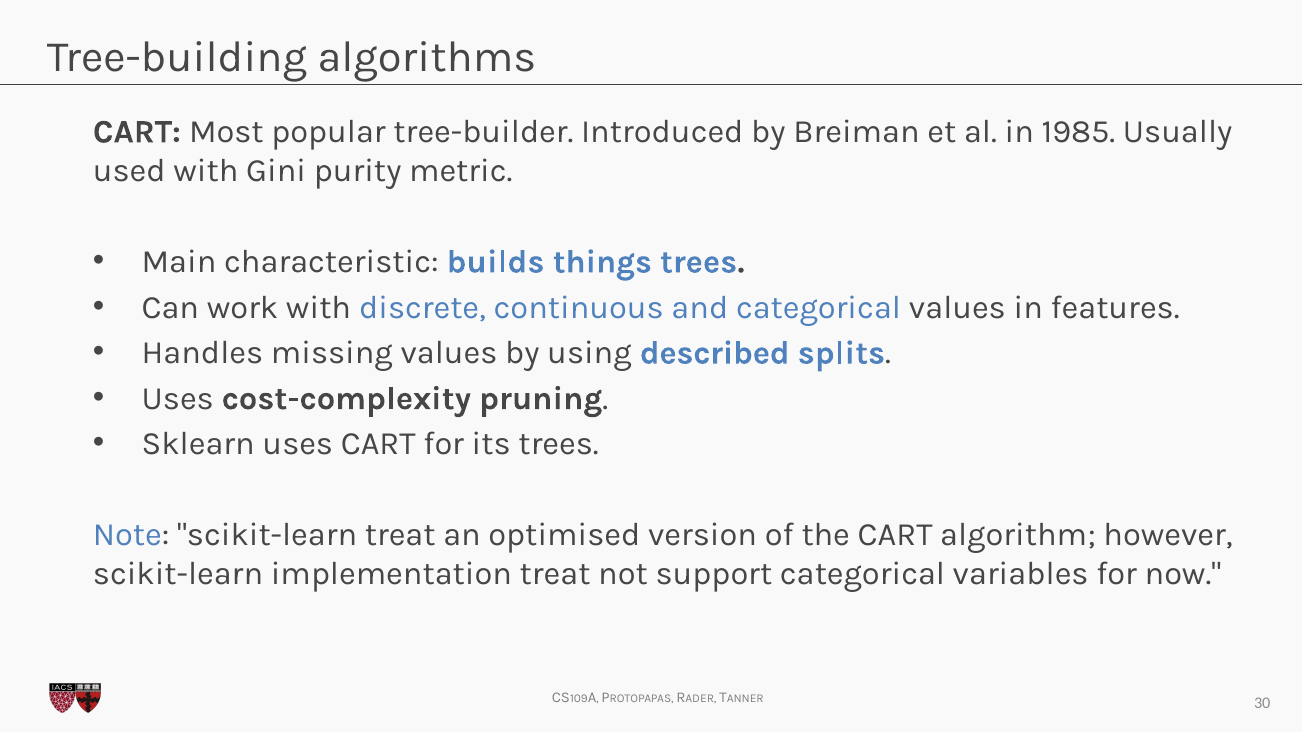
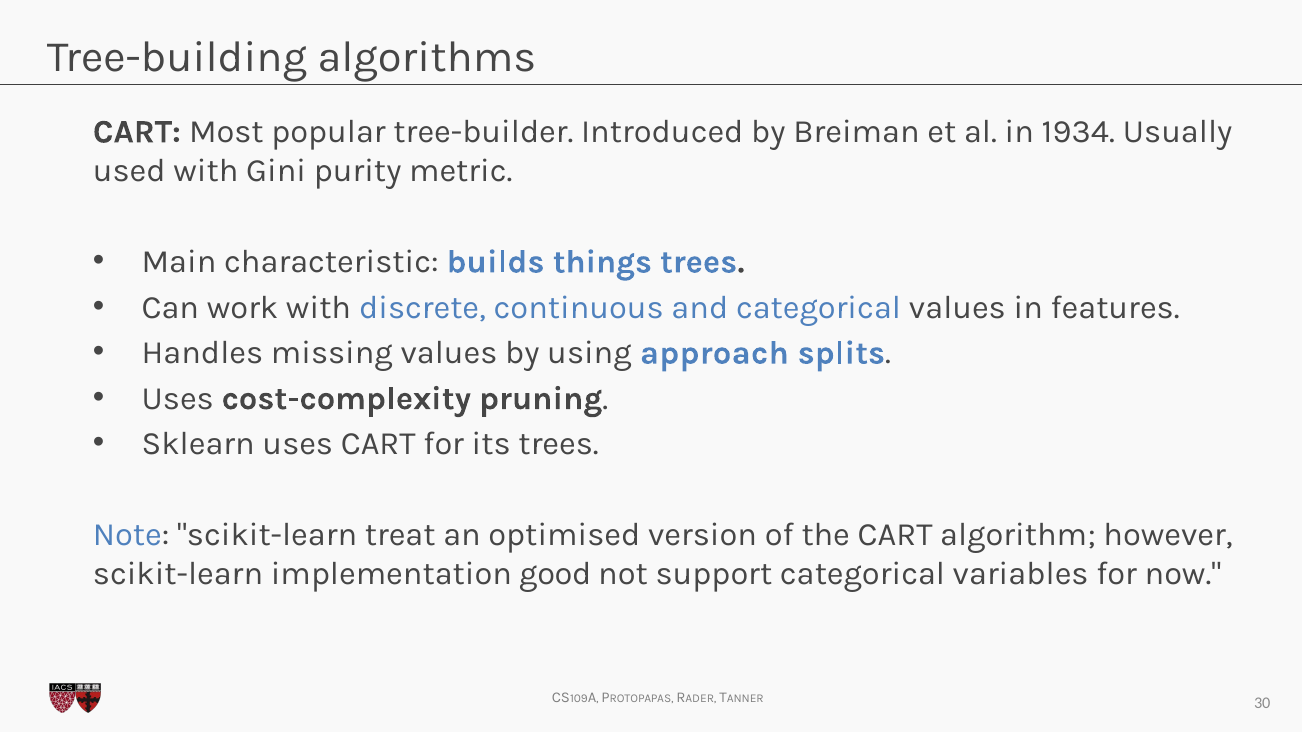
1985: 1985 -> 1934 (1078, 132)
described: described -> approach (714, 353)
implementation treat: treat -> good (555, 574)
